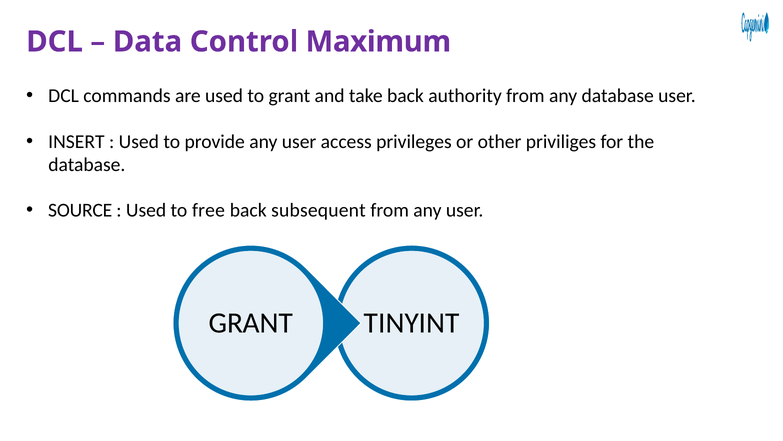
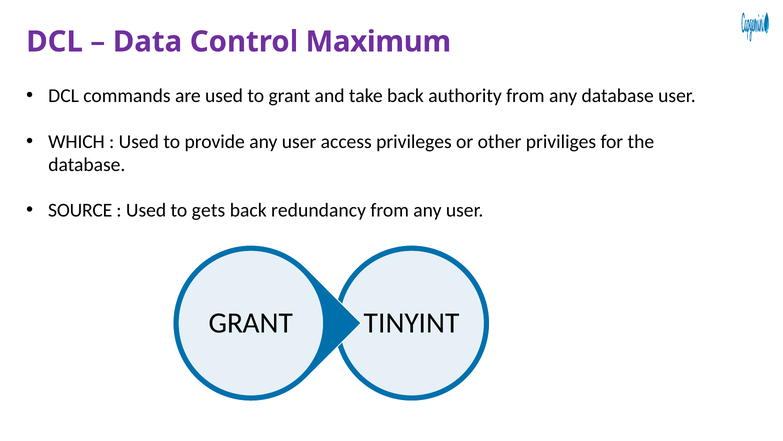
INSERT: INSERT -> WHICH (77, 142)
free: free -> gets (208, 210)
subsequent: subsequent -> redundancy (319, 210)
